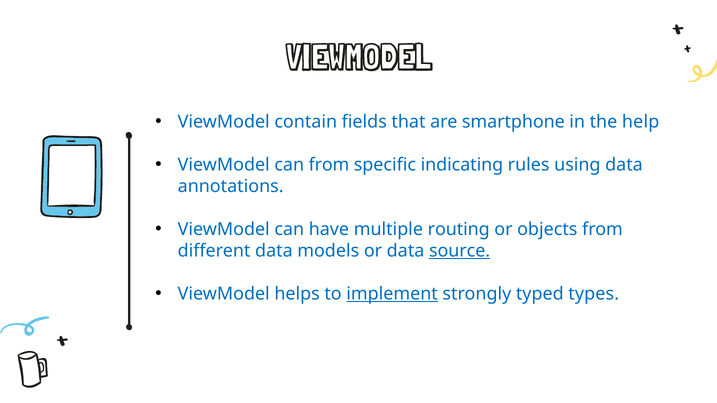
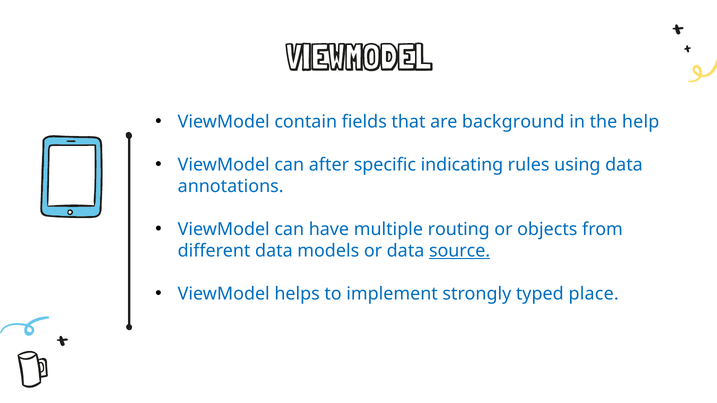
smartphone: smartphone -> background (513, 122)
can from: from -> after (329, 165)
implement underline: present -> none (392, 294)
types: types -> place (594, 294)
